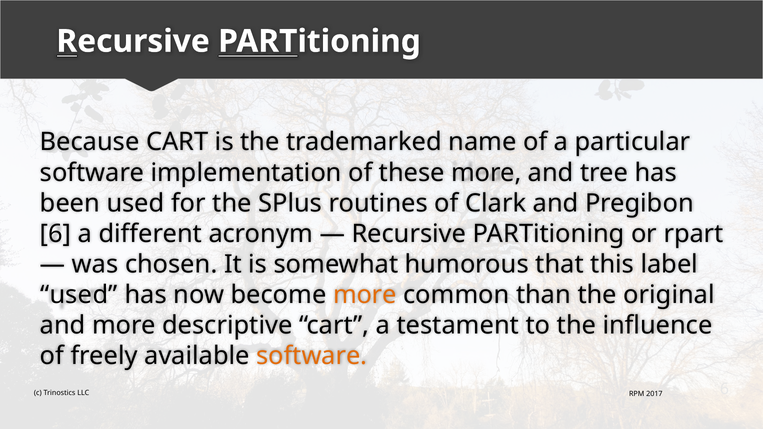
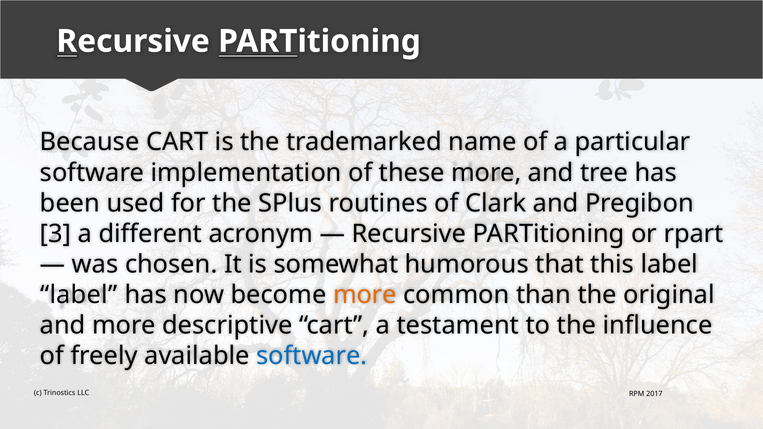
6: 6 -> 3 (56, 234)
used: used -> label (79, 295)
software colour: orange -> blue (312, 356)
